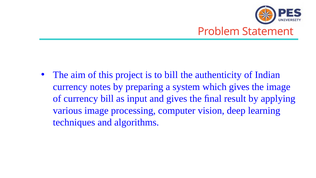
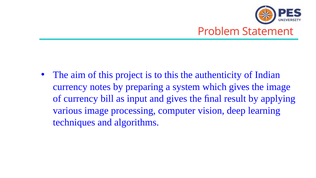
to bill: bill -> this (171, 75)
